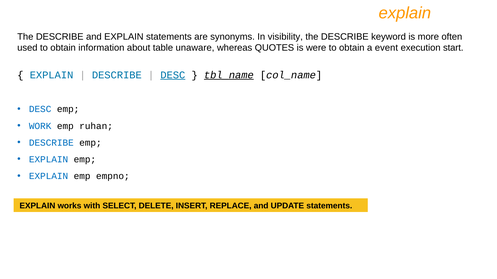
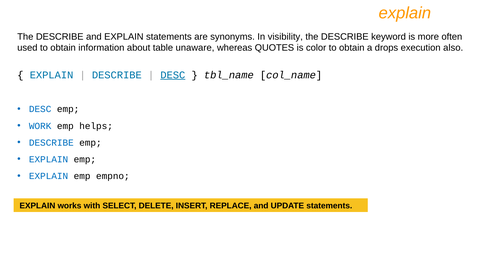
were: were -> color (316, 48)
event: event -> drops (386, 48)
start: start -> also (453, 48)
tbl_name underline: present -> none (229, 75)
ruhan: ruhan -> helps (96, 126)
